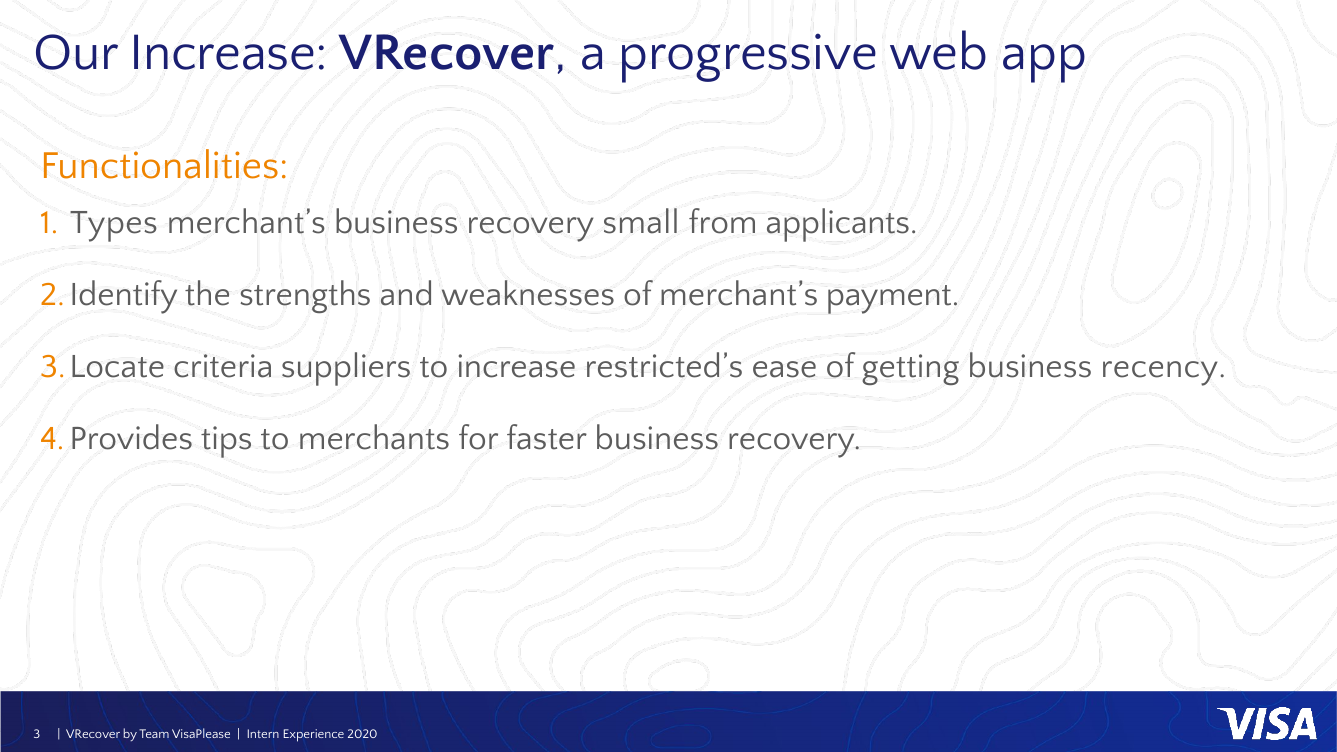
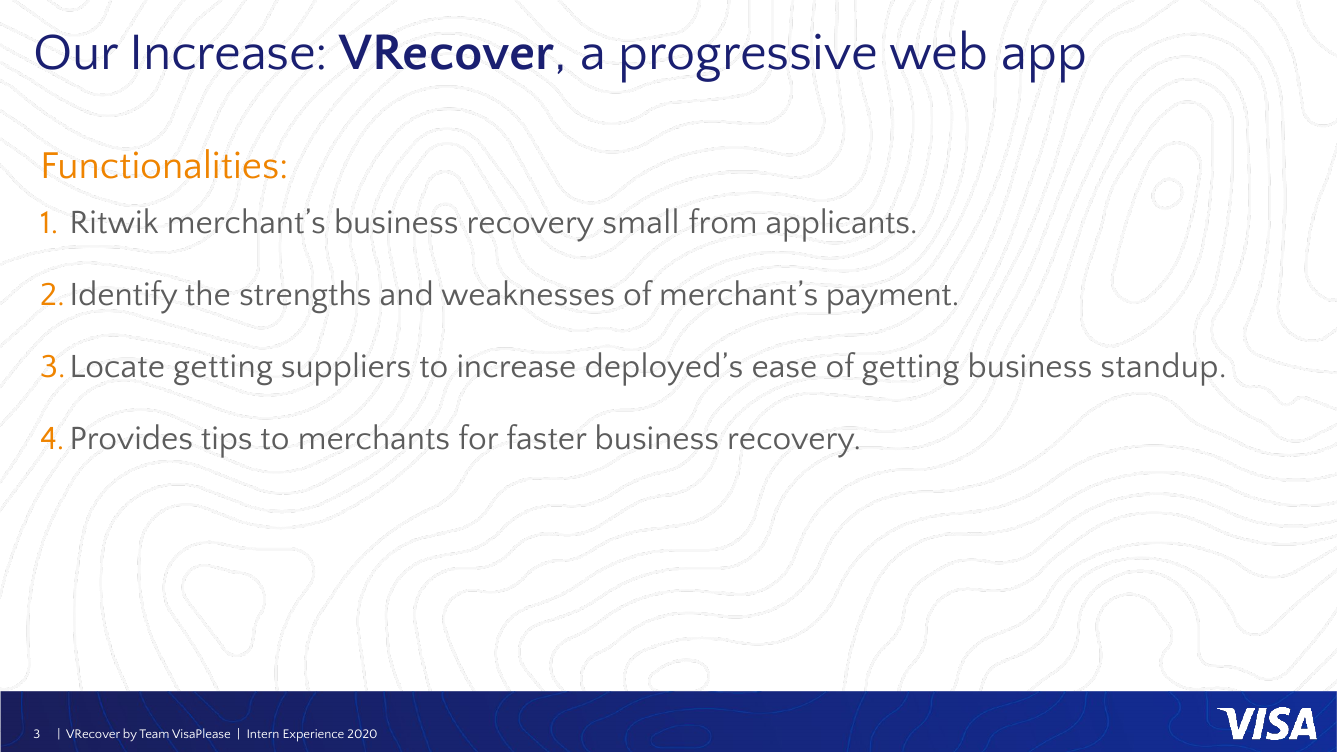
Types: Types -> Ritwik (114, 222)
criteria: criteria -> getting (223, 367)
restricted’s: restricted’s -> deployed’s (664, 367)
recency: recency -> standup (1164, 367)
